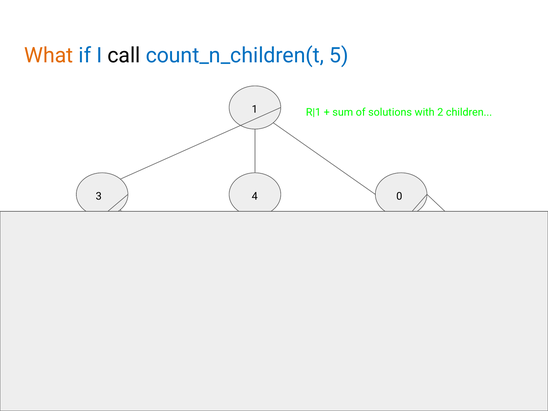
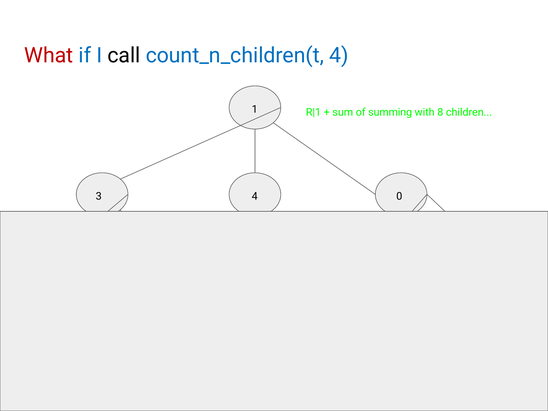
What colour: orange -> red (49, 55)
count_n_children(t 5: 5 -> 4 (339, 55)
solutions: solutions -> summing (390, 112)
with 2: 2 -> 8 (440, 112)
